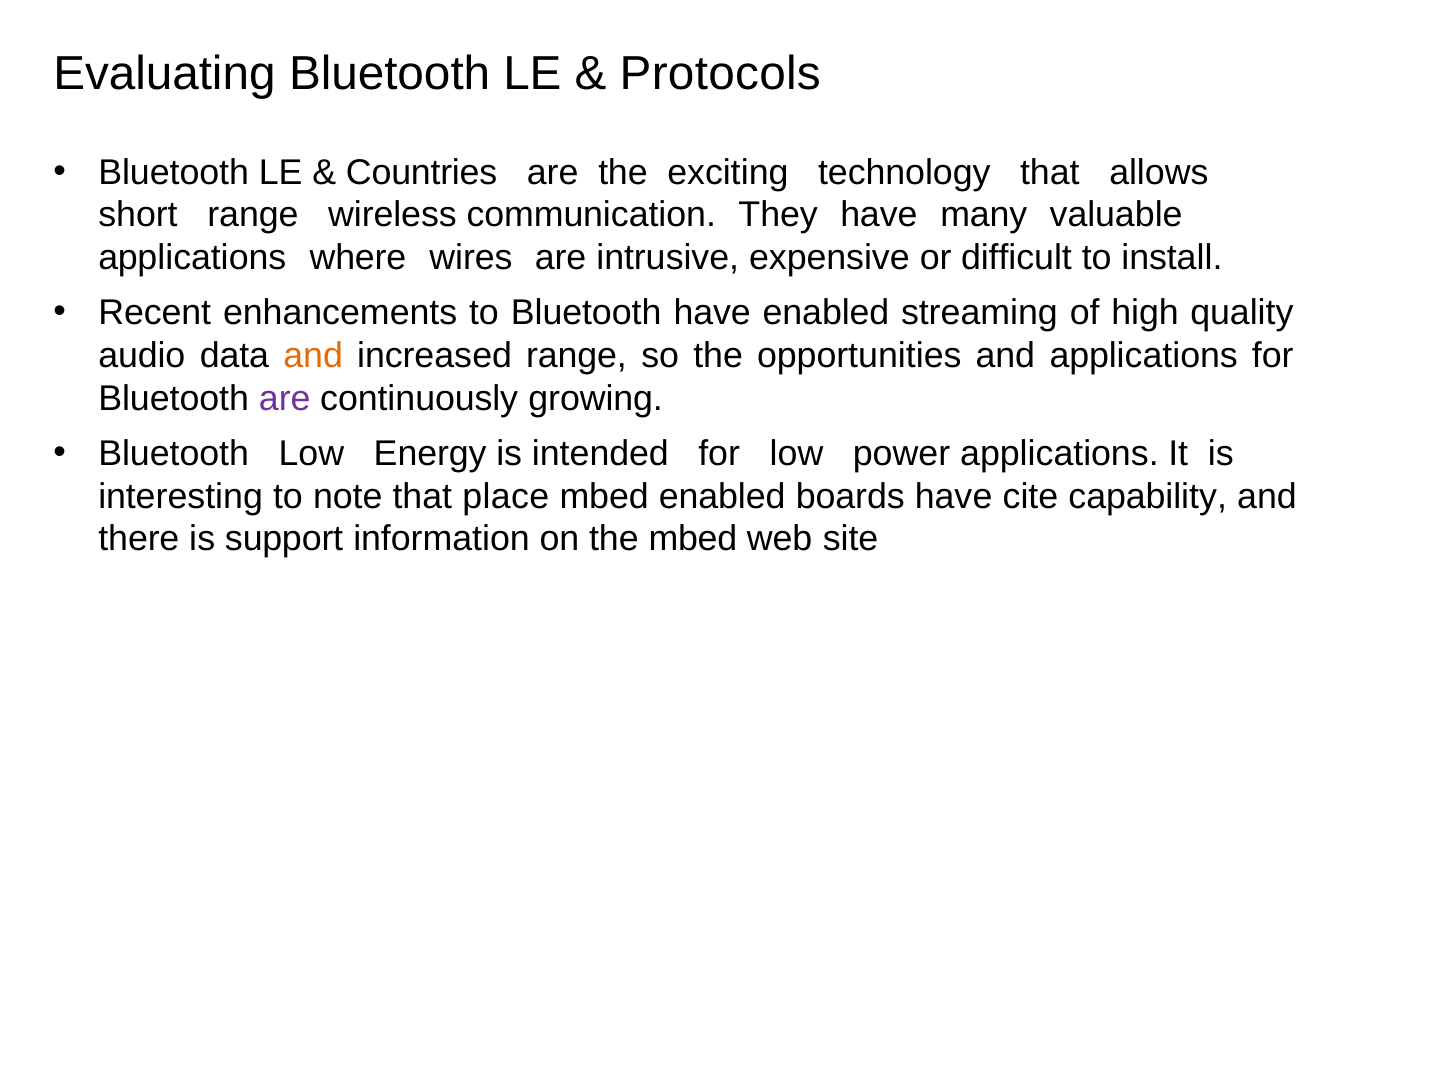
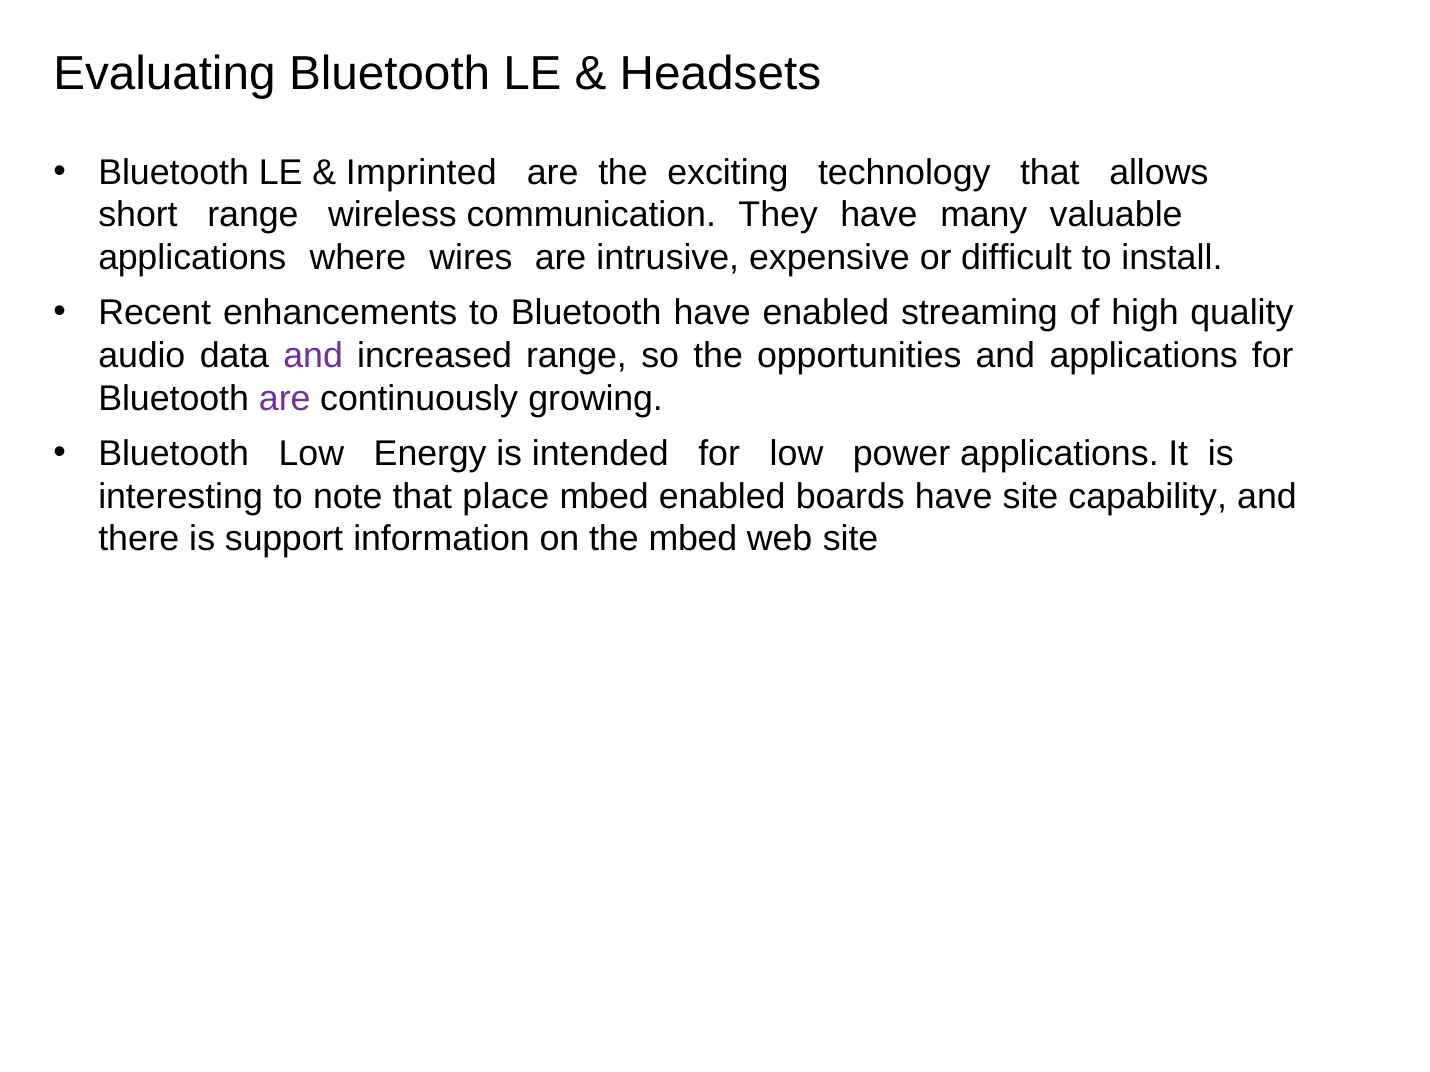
Protocols: Protocols -> Headsets (720, 73)
Countries: Countries -> Imprinted (421, 172)
and colour: orange -> purple (313, 356)
have cite: cite -> site (1030, 497)
